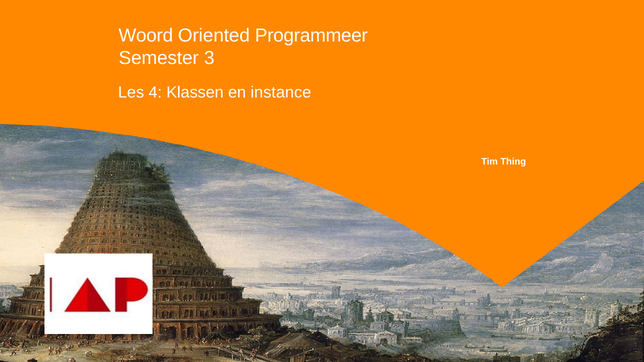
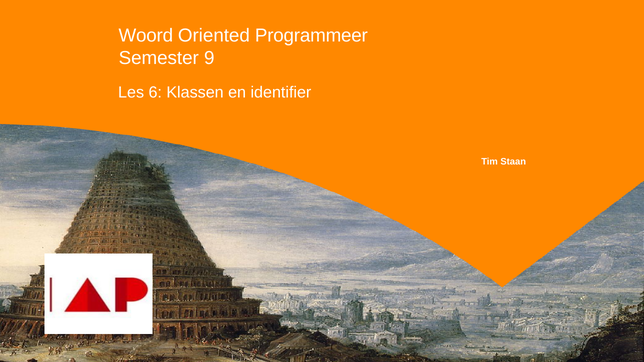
3: 3 -> 9 (209, 58)
4: 4 -> 6 (155, 92)
instance: instance -> identifier (281, 92)
Thing: Thing -> Staan (513, 162)
